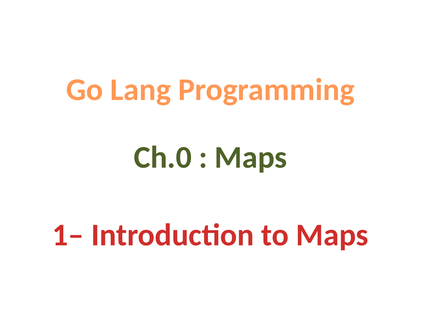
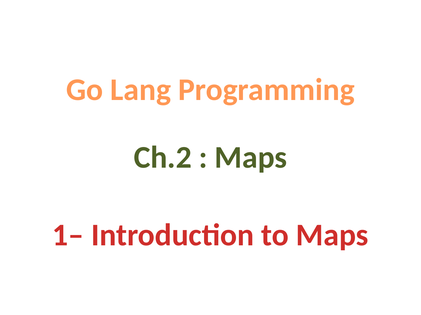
Ch.0: Ch.0 -> Ch.2 (163, 158)
